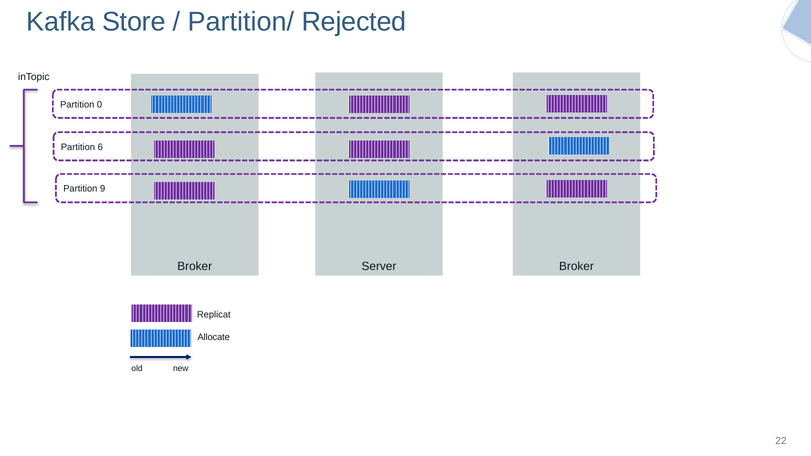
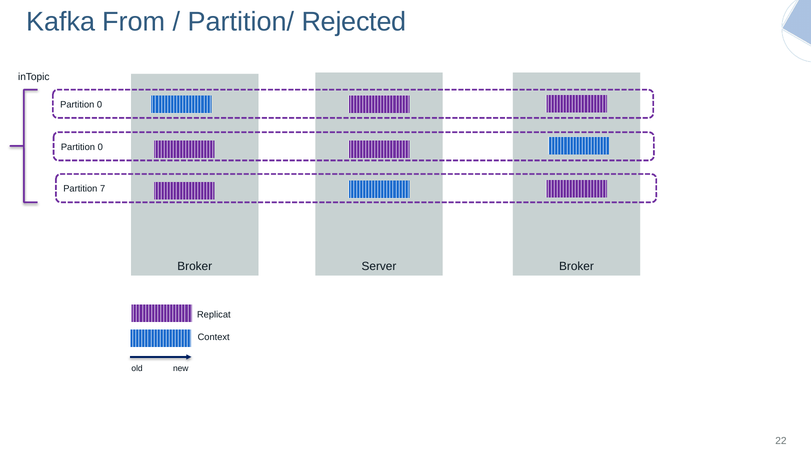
Store: Store -> From (134, 22)
6: 6 -> 0 (100, 147)
9: 9 -> 7 (103, 189)
Allocate: Allocate -> Context (214, 338)
